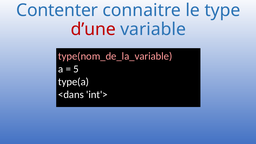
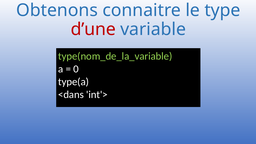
Contenter: Contenter -> Obtenons (57, 10)
type(nom_de_la_variable colour: pink -> light green (115, 56)
5: 5 -> 0 (76, 69)
